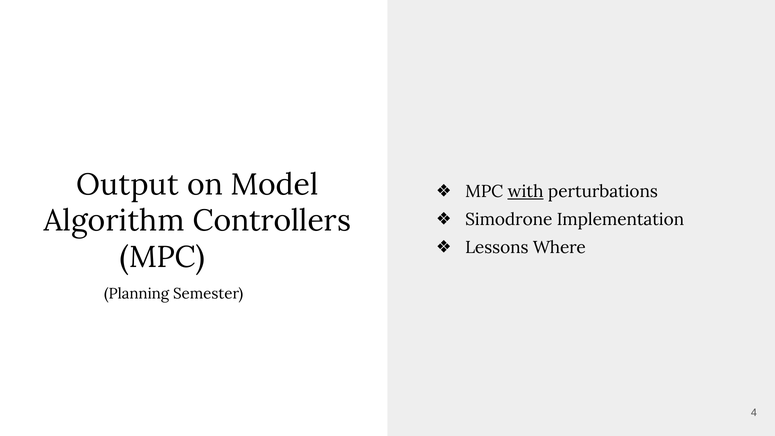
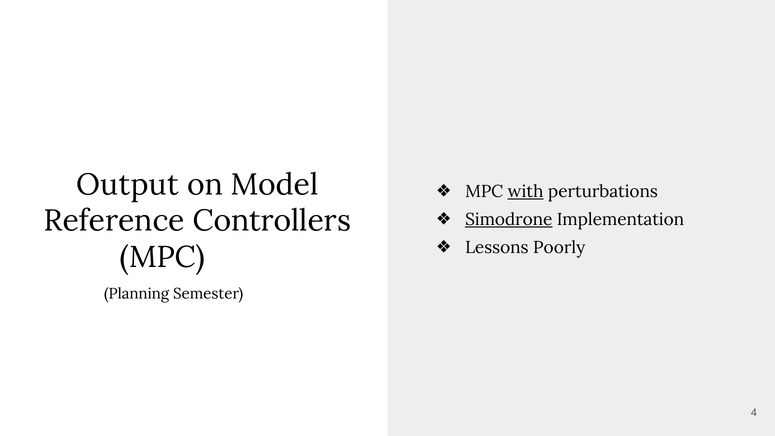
Algorithm: Algorithm -> Reference (114, 221)
Simodrone underline: none -> present (509, 220)
Where: Where -> Poorly (559, 248)
